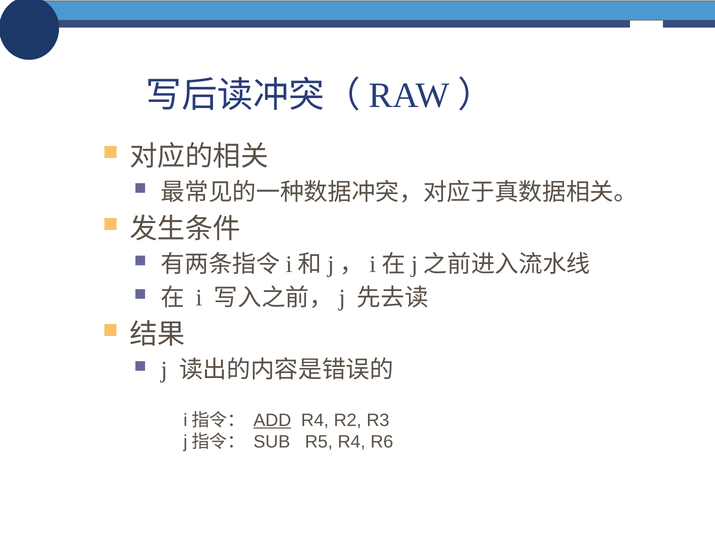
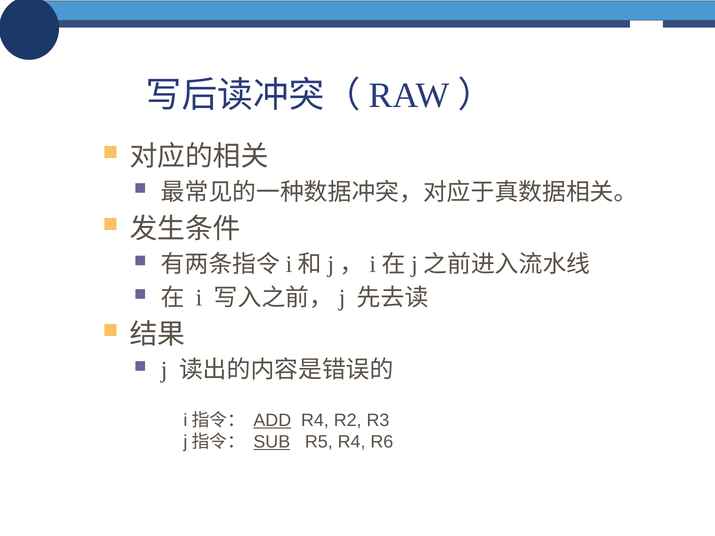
SUB underline: none -> present (272, 442)
